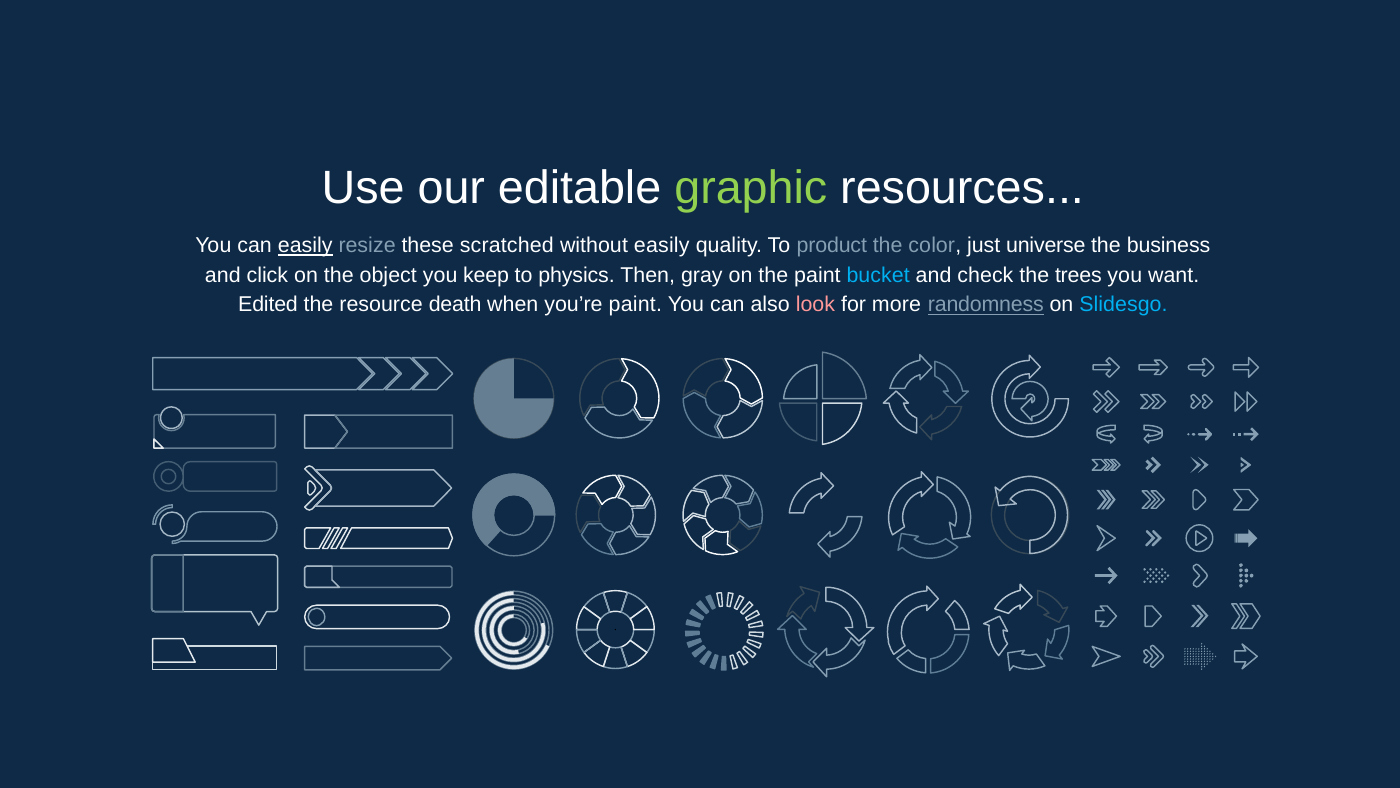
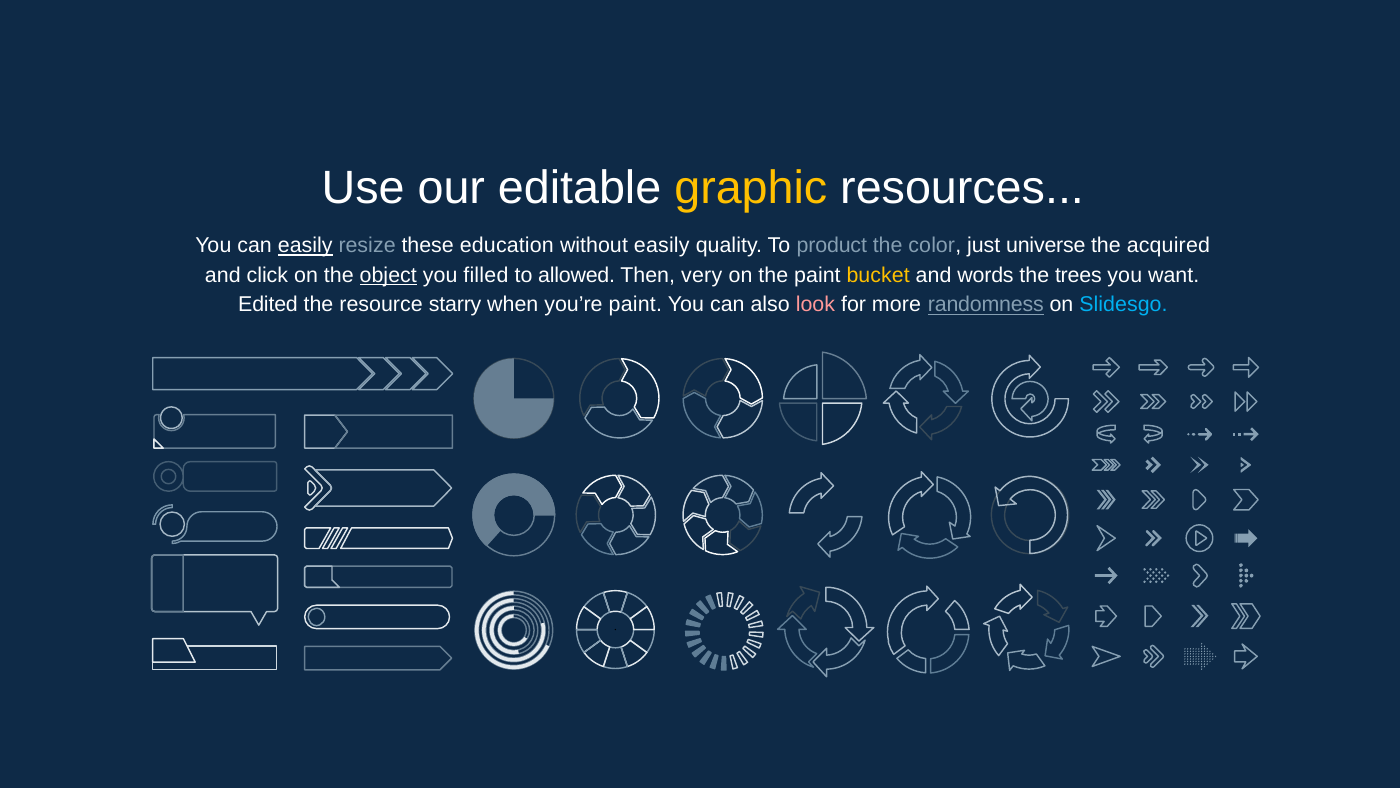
graphic colour: light green -> yellow (751, 188)
scratched: scratched -> education (507, 246)
business: business -> acquired (1168, 246)
object underline: none -> present (388, 275)
keep: keep -> filled (486, 275)
physics: physics -> allowed (577, 275)
gray: gray -> very (702, 275)
bucket colour: light blue -> yellow (878, 275)
check: check -> words (986, 275)
death: death -> starry (455, 305)
